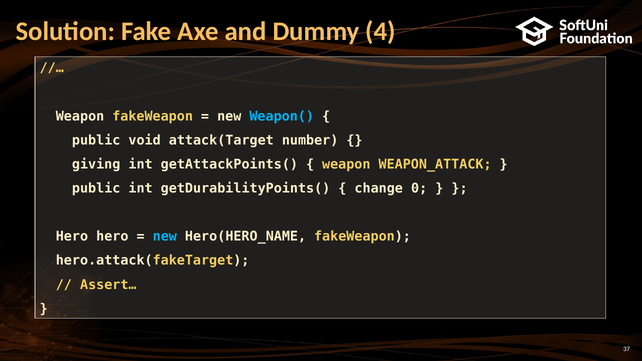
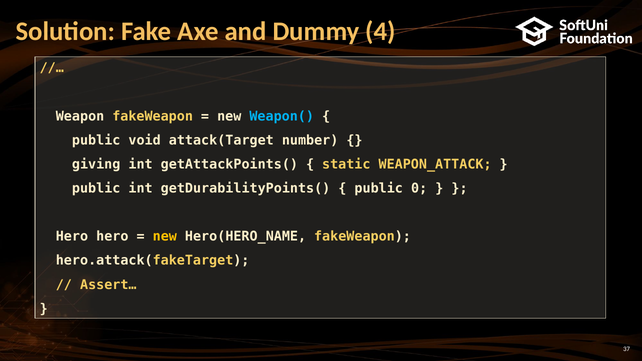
weapon: weapon -> static (346, 164)
change: change -> public (379, 188)
new colour: light blue -> yellow (165, 237)
